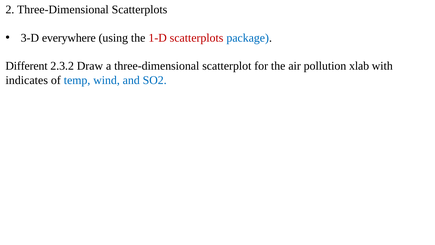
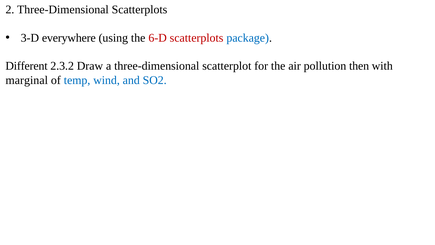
1-D: 1-D -> 6-D (158, 38)
xlab: xlab -> then (359, 66)
indicates: indicates -> marginal (27, 80)
